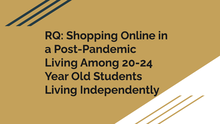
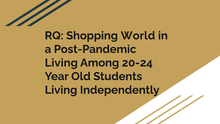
Online: Online -> World (138, 36)
